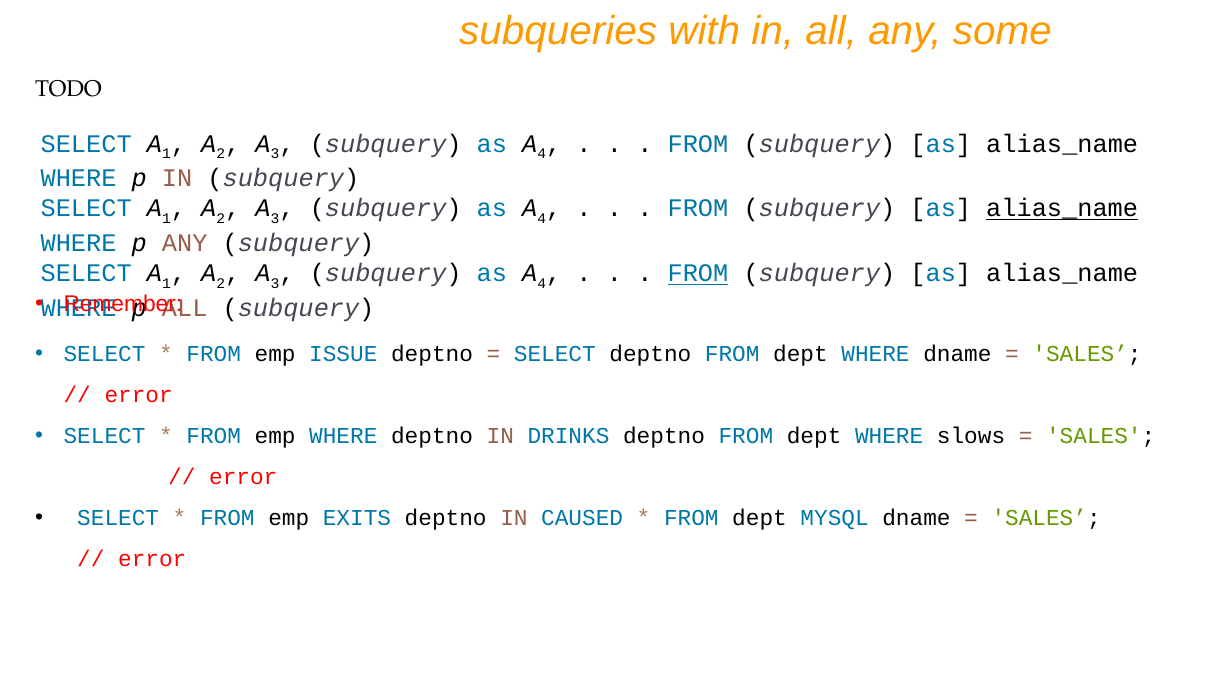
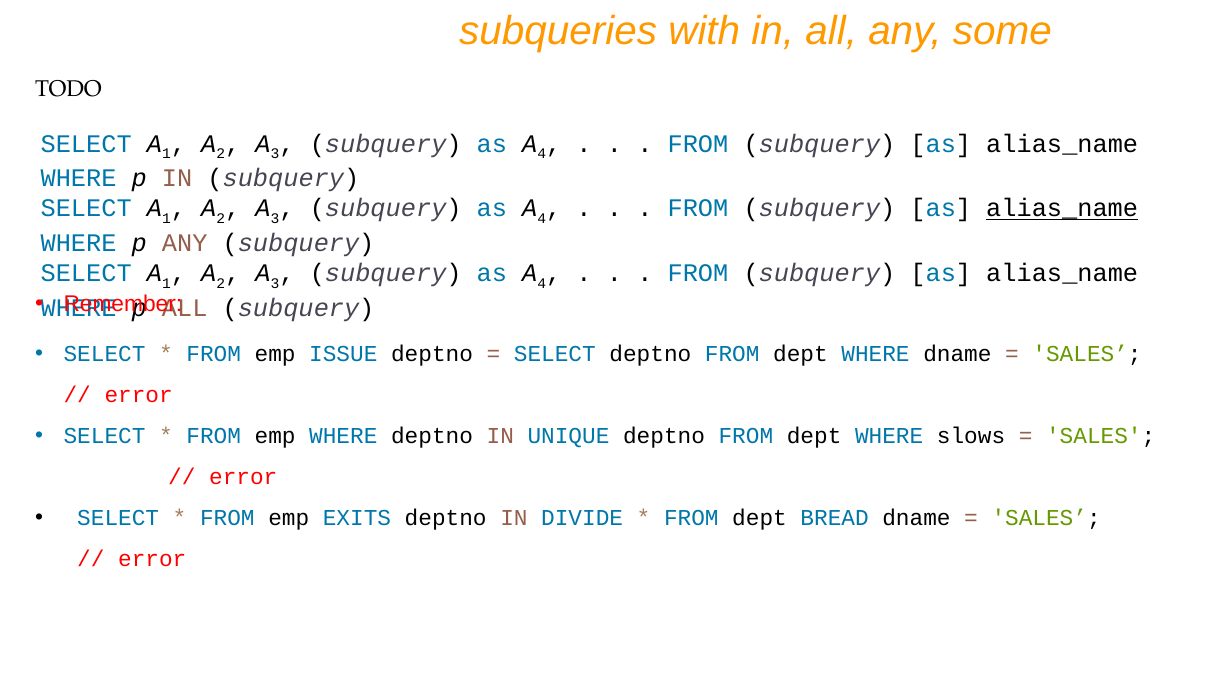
FROM underline: present -> none (698, 274)
DRINKS: DRINKS -> UNIQUE (568, 436)
CAUSED: CAUSED -> DIVIDE (582, 518)
MYSQL: MYSQL -> BREAD (835, 518)
